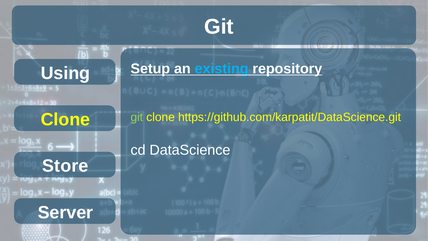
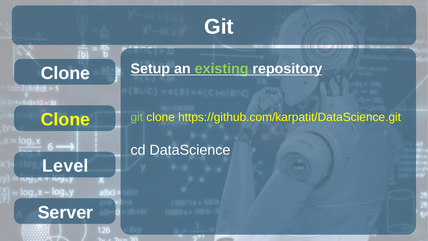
existing colour: light blue -> light green (222, 69)
Using: Using -> Clone (65, 73)
Store: Store -> Level (65, 166)
